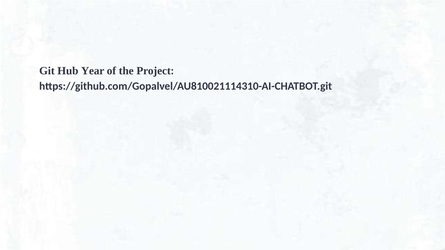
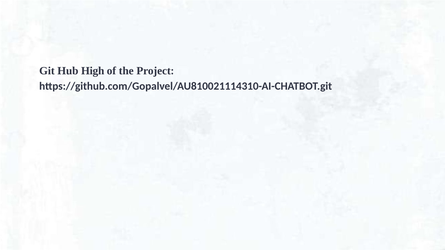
Year: Year -> High (93, 71)
